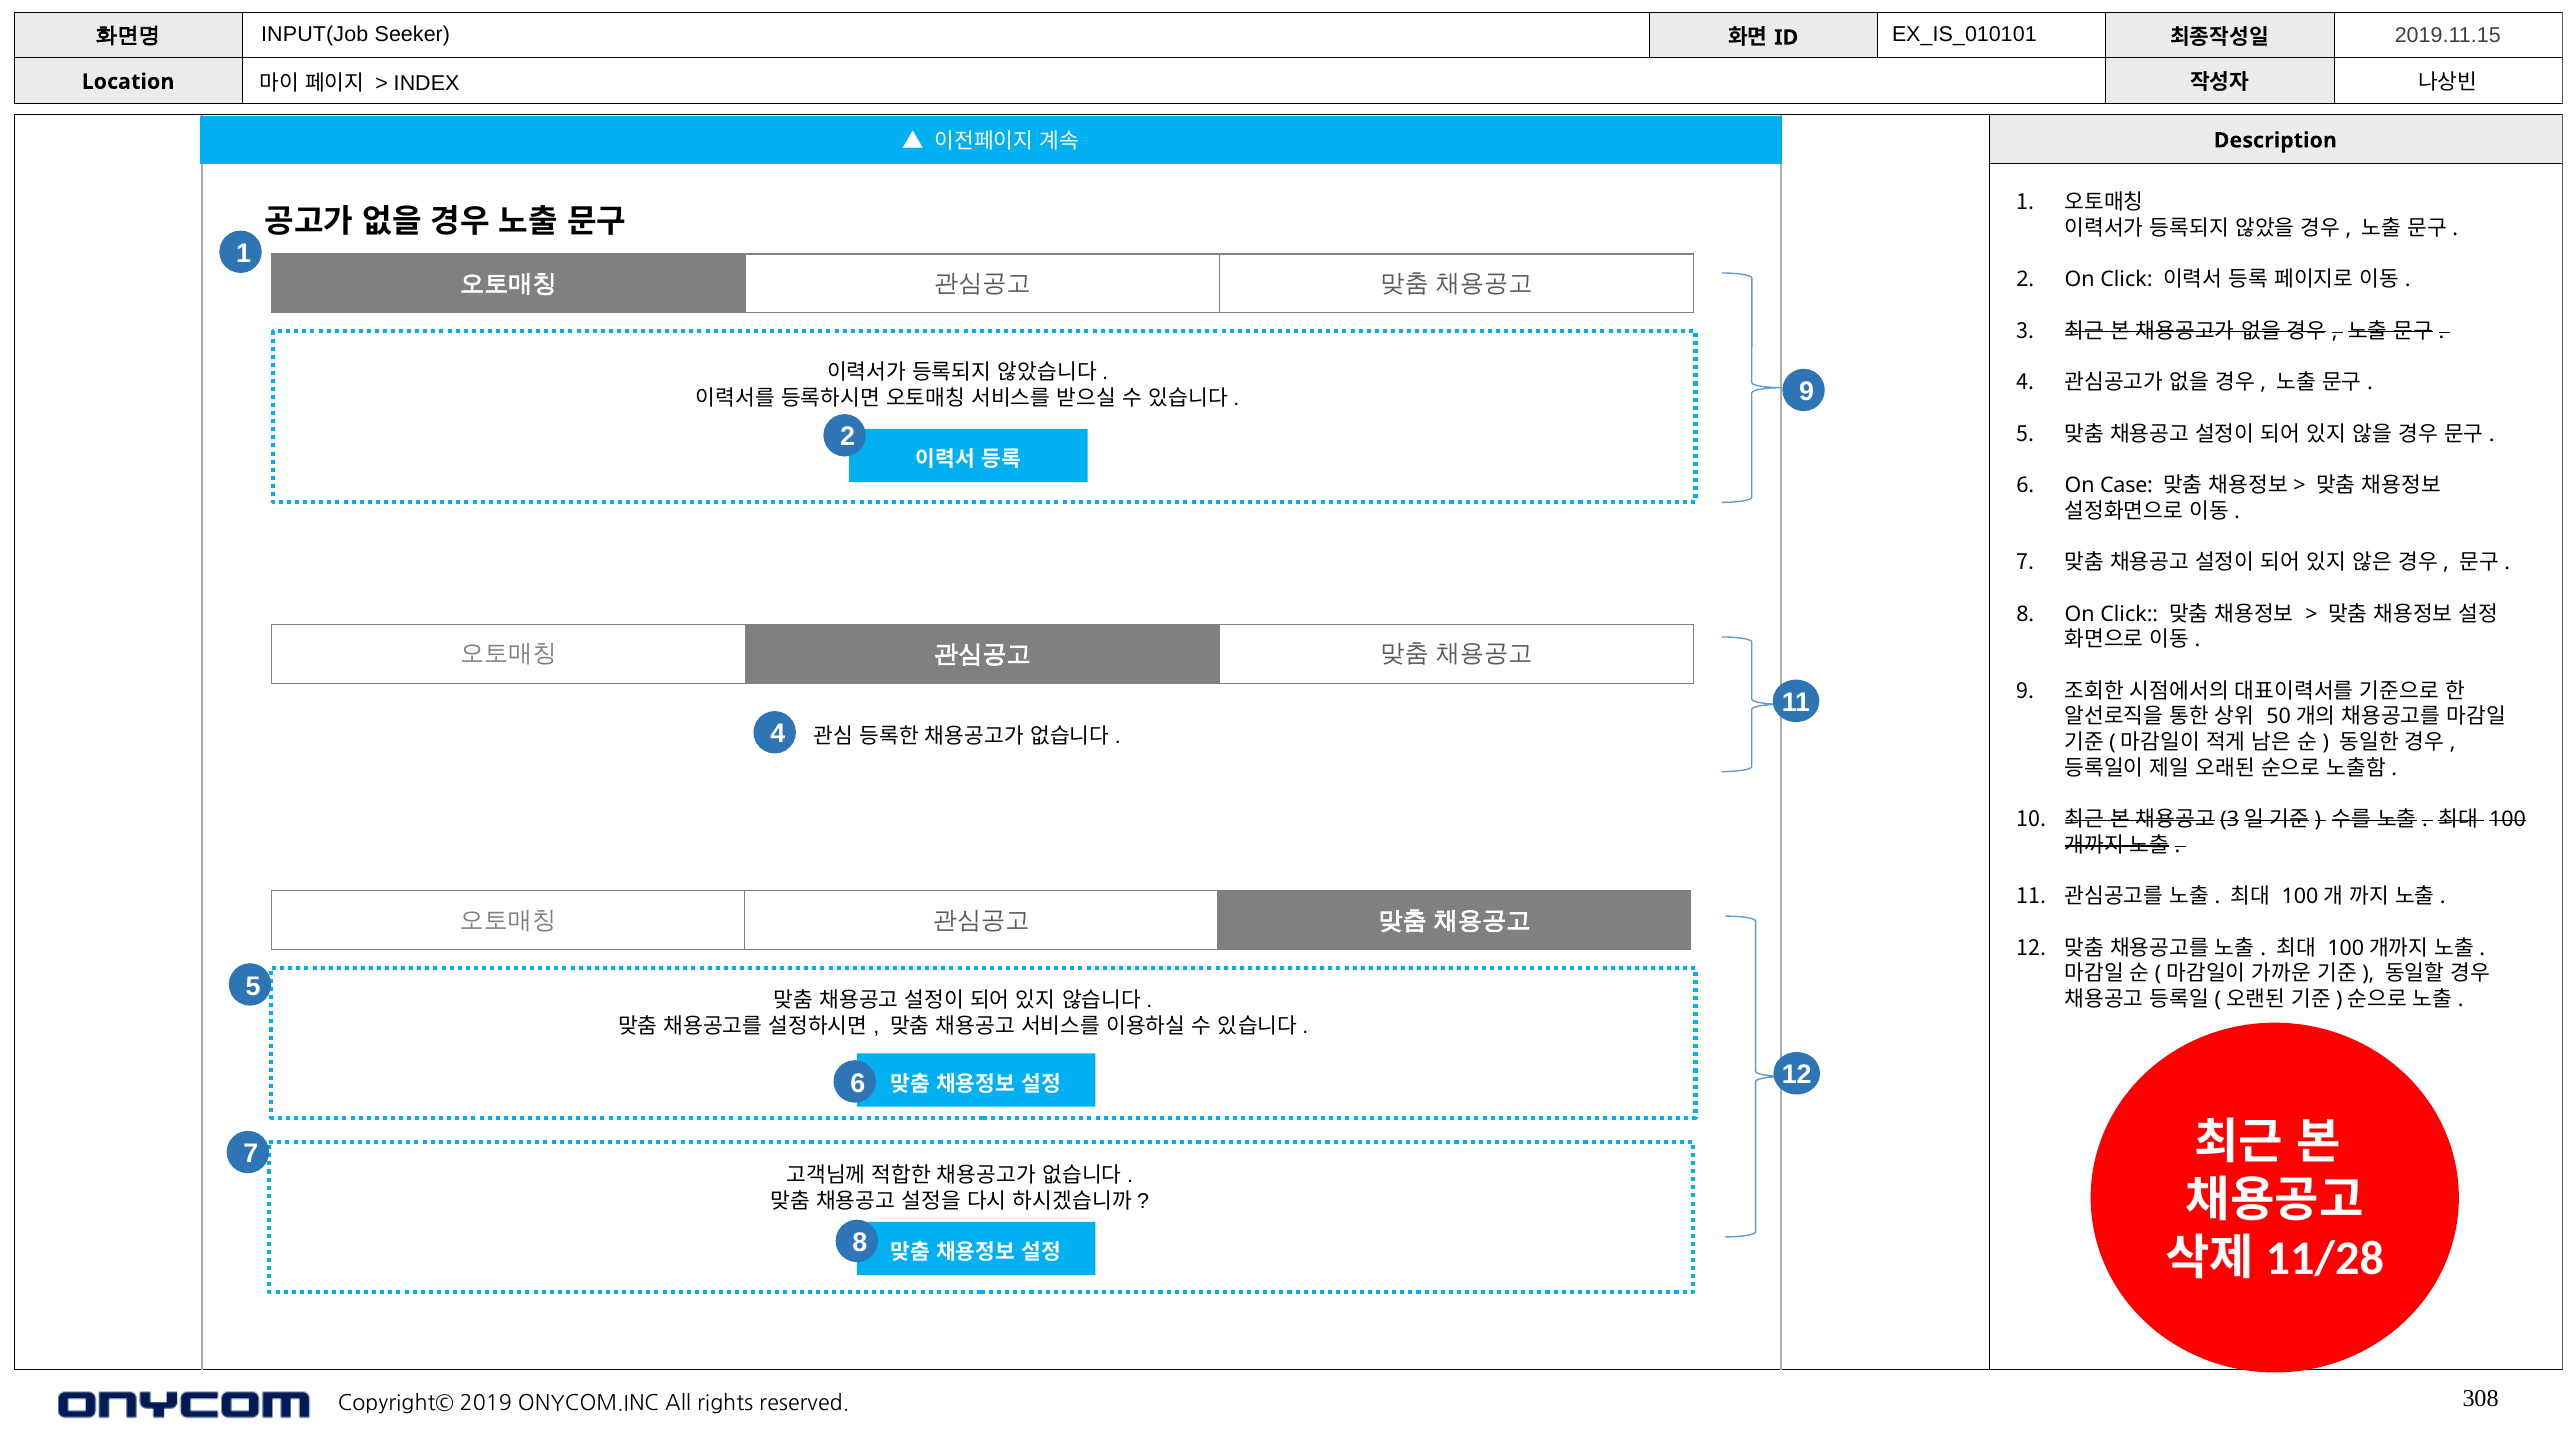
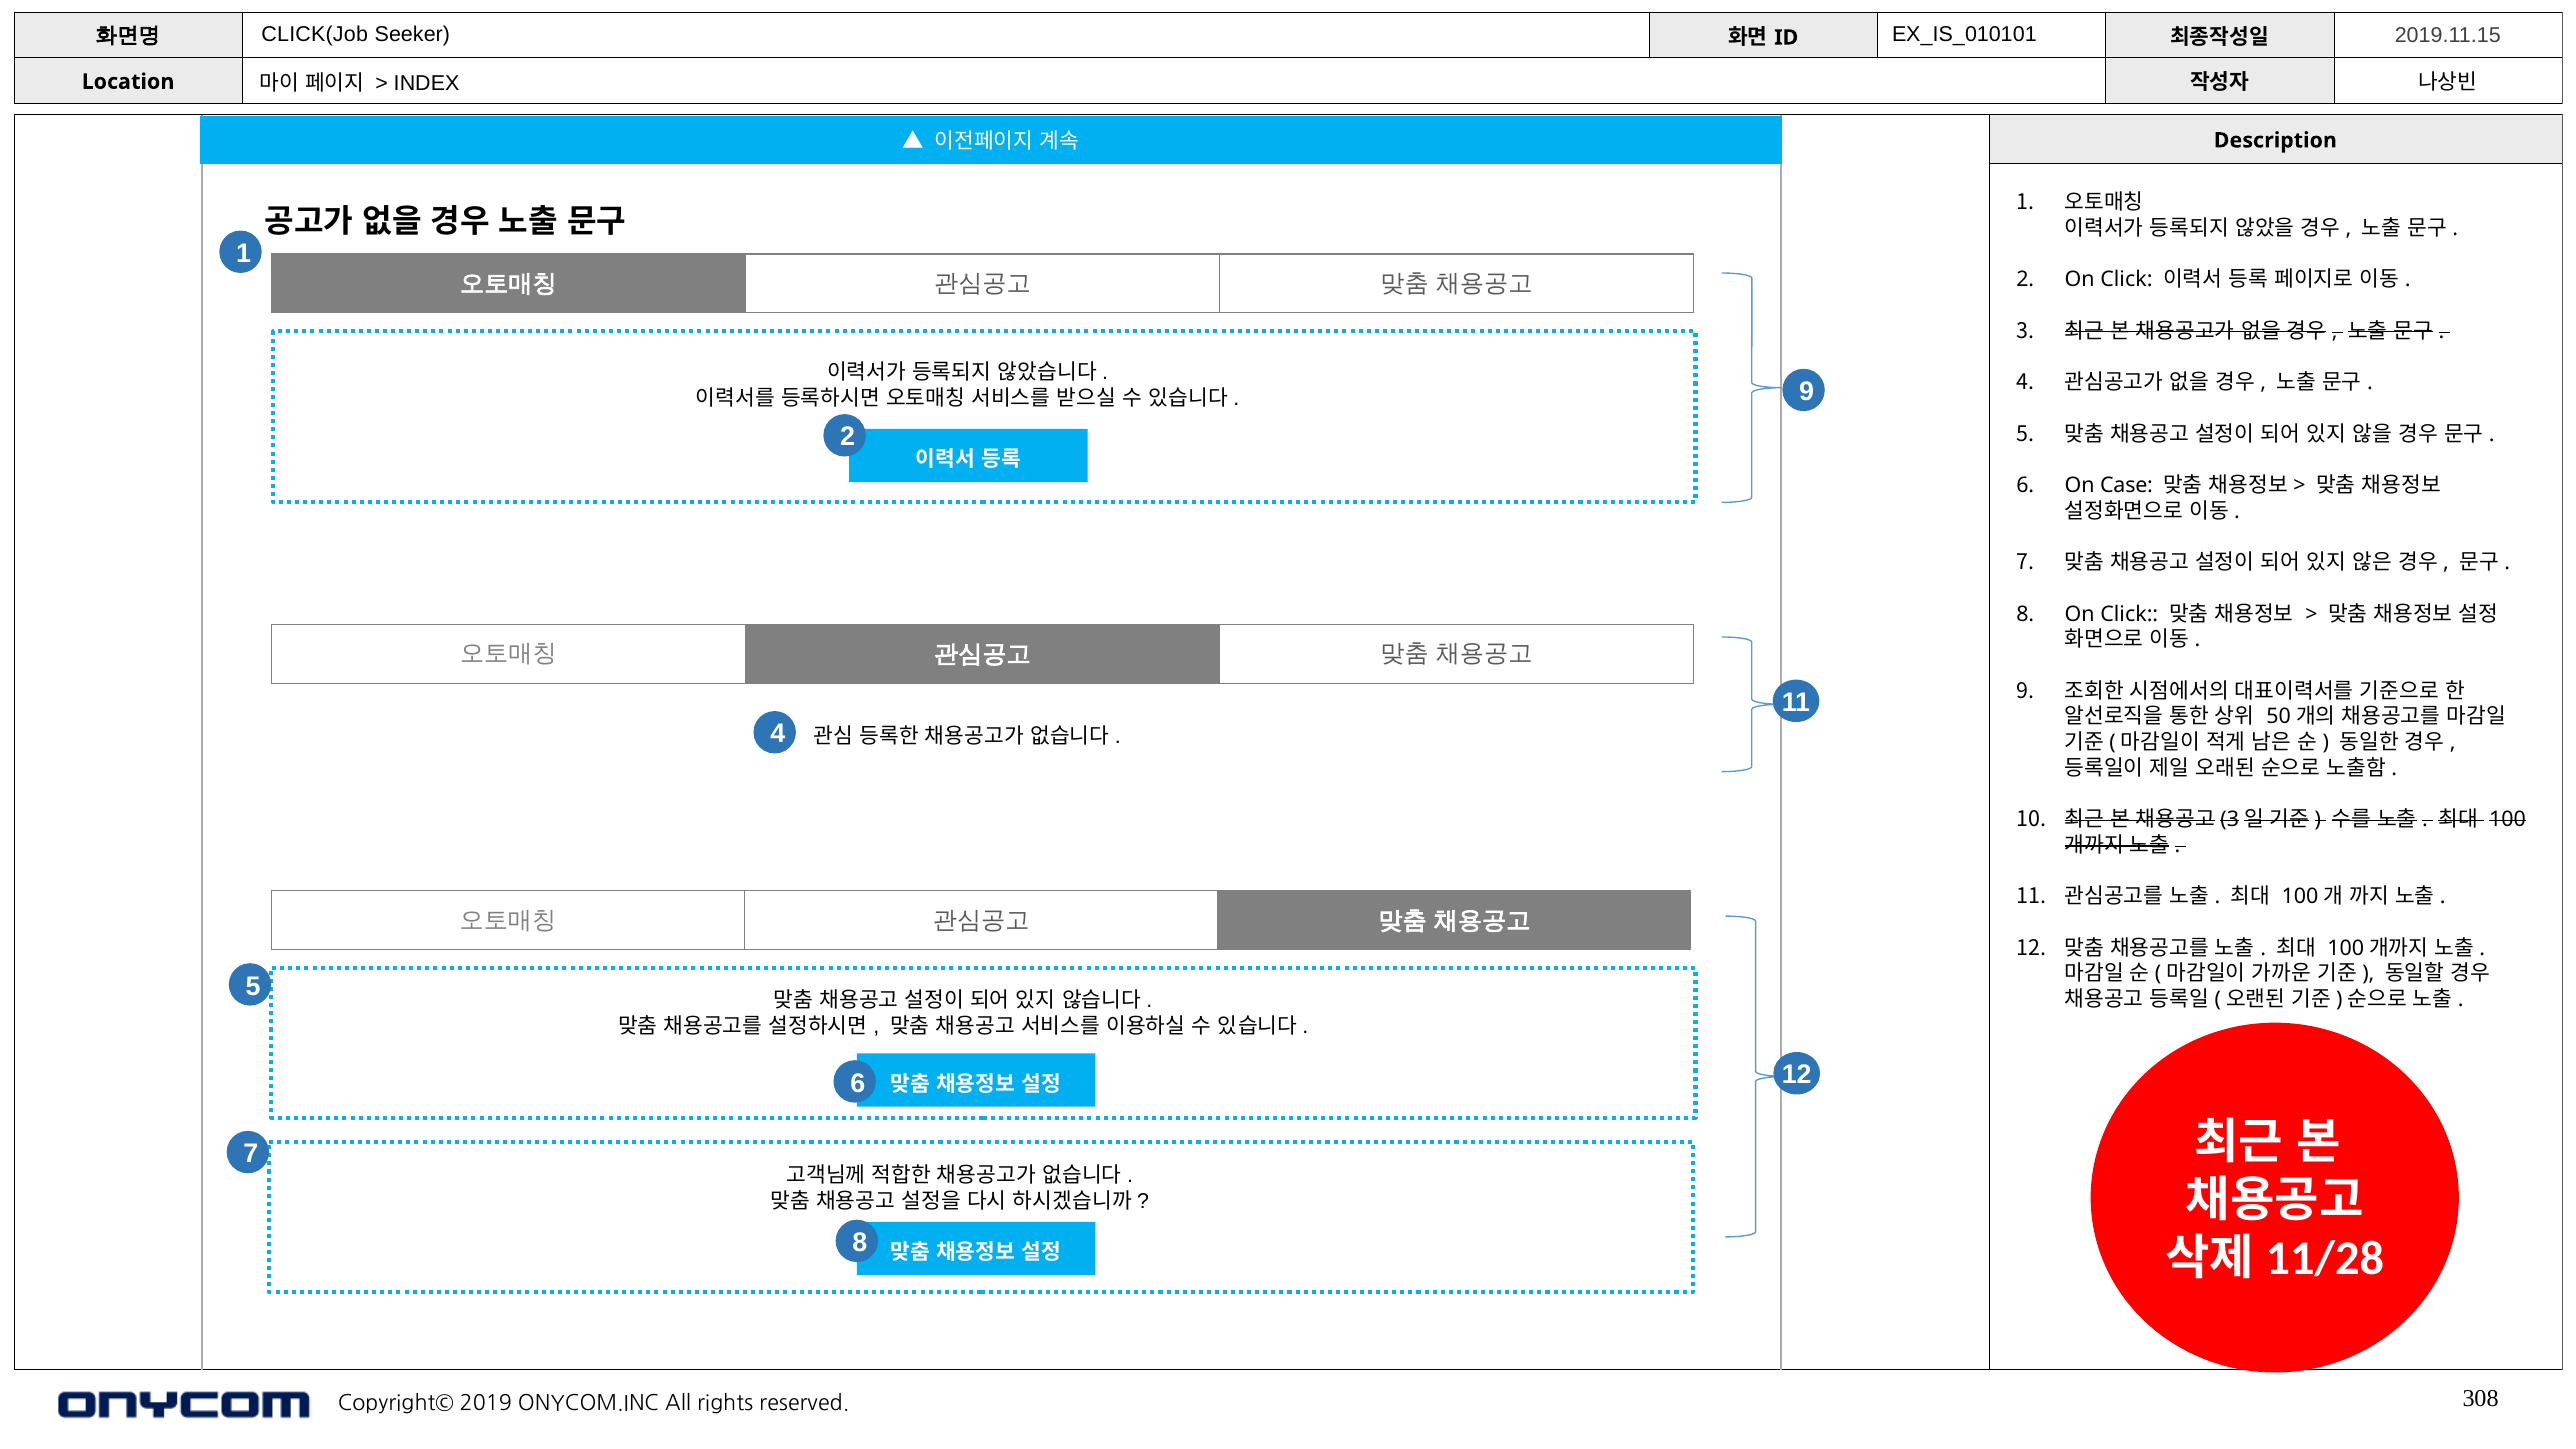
INPUT(Job: INPUT(Job -> CLICK(Job (315, 35)
